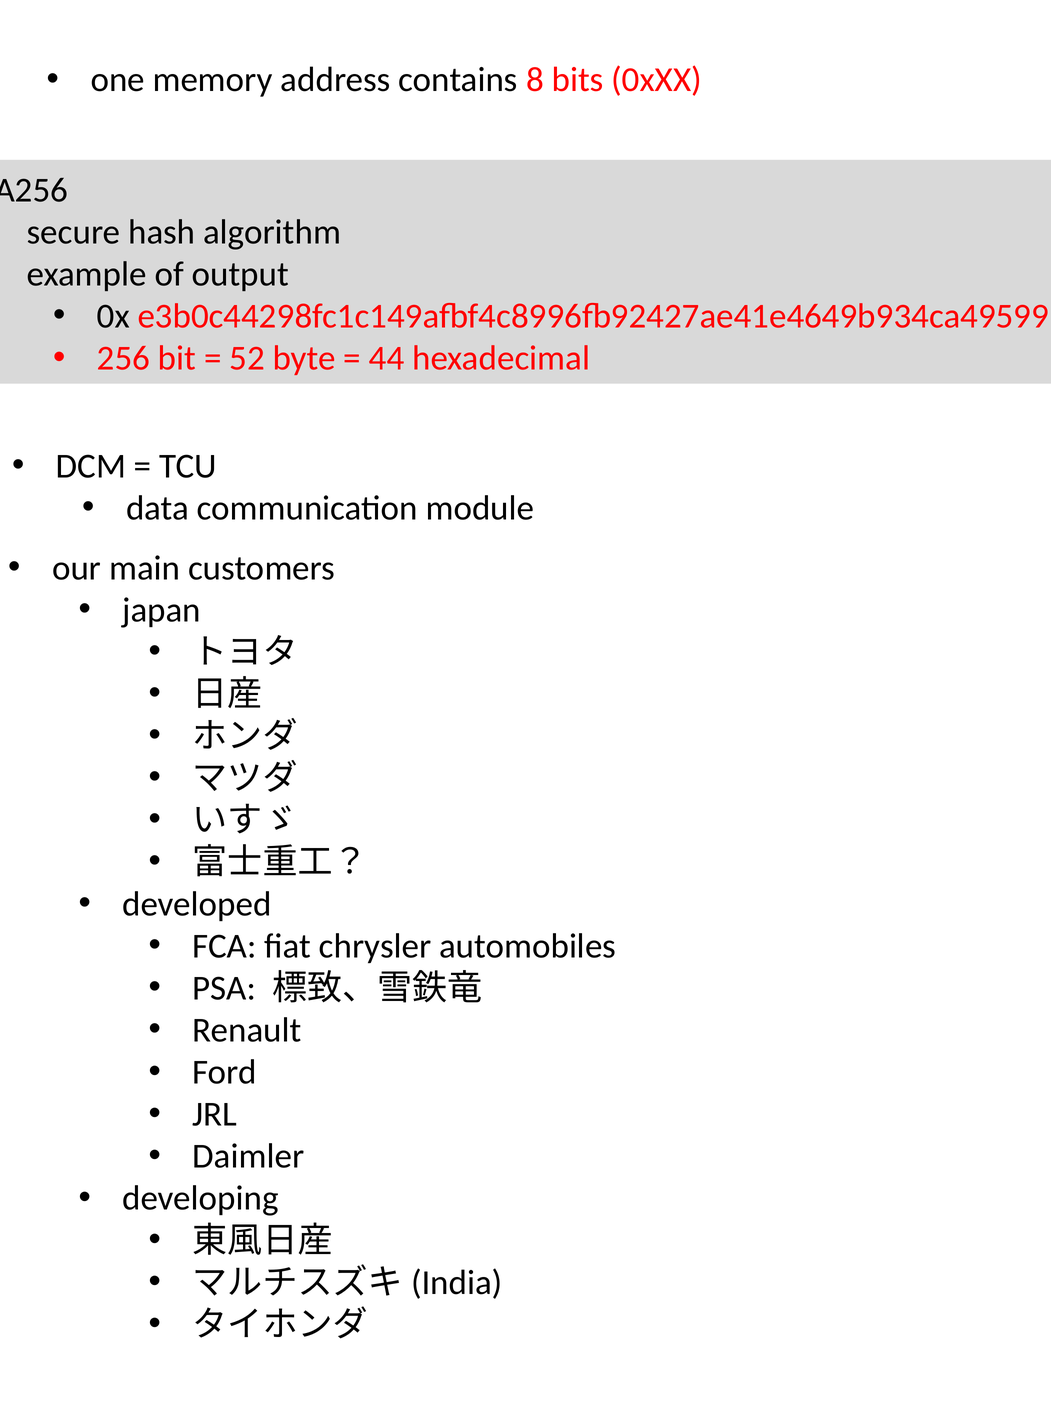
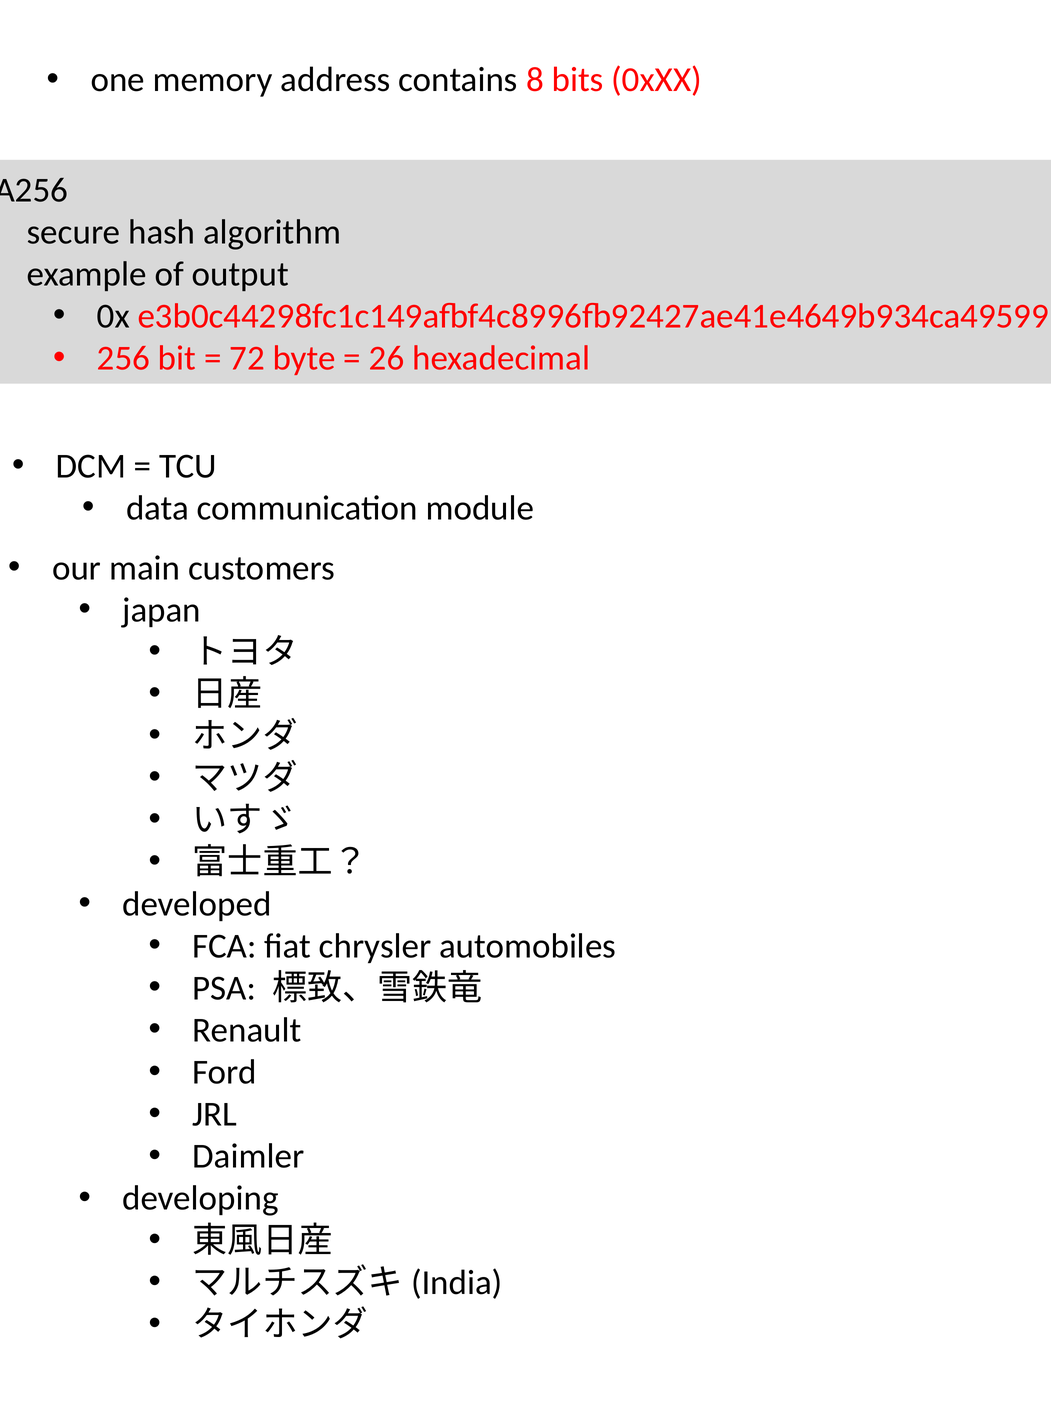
52: 52 -> 72 (247, 358)
44: 44 -> 26 (387, 358)
